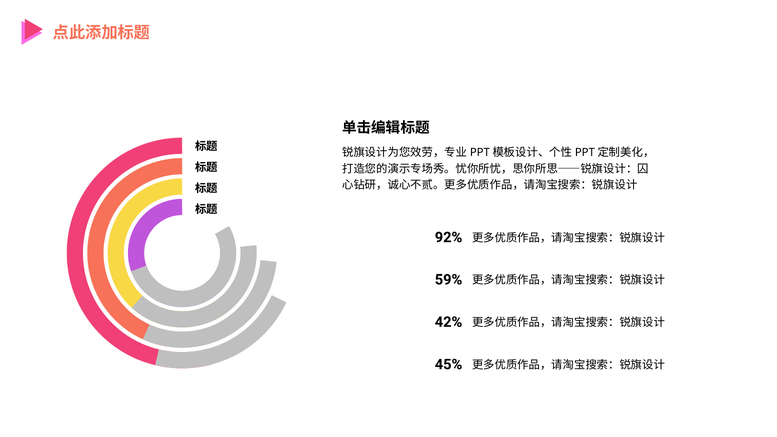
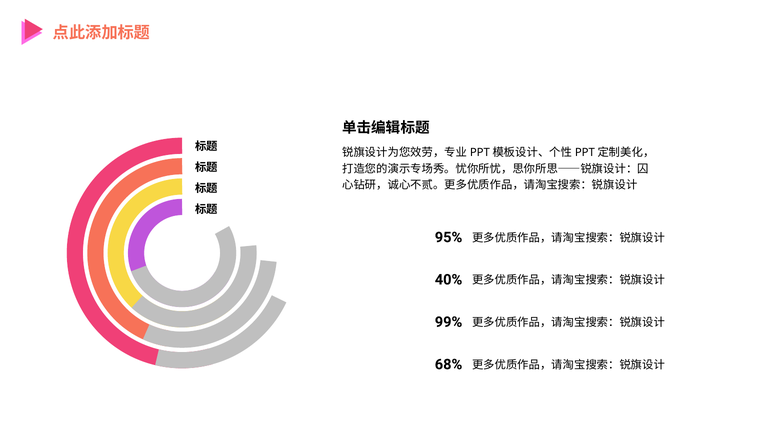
92%: 92% -> 95% (449, 237)
59%: 59% -> 40% (449, 280)
42%: 42% -> 99% (449, 322)
45%: 45% -> 68% (449, 364)
